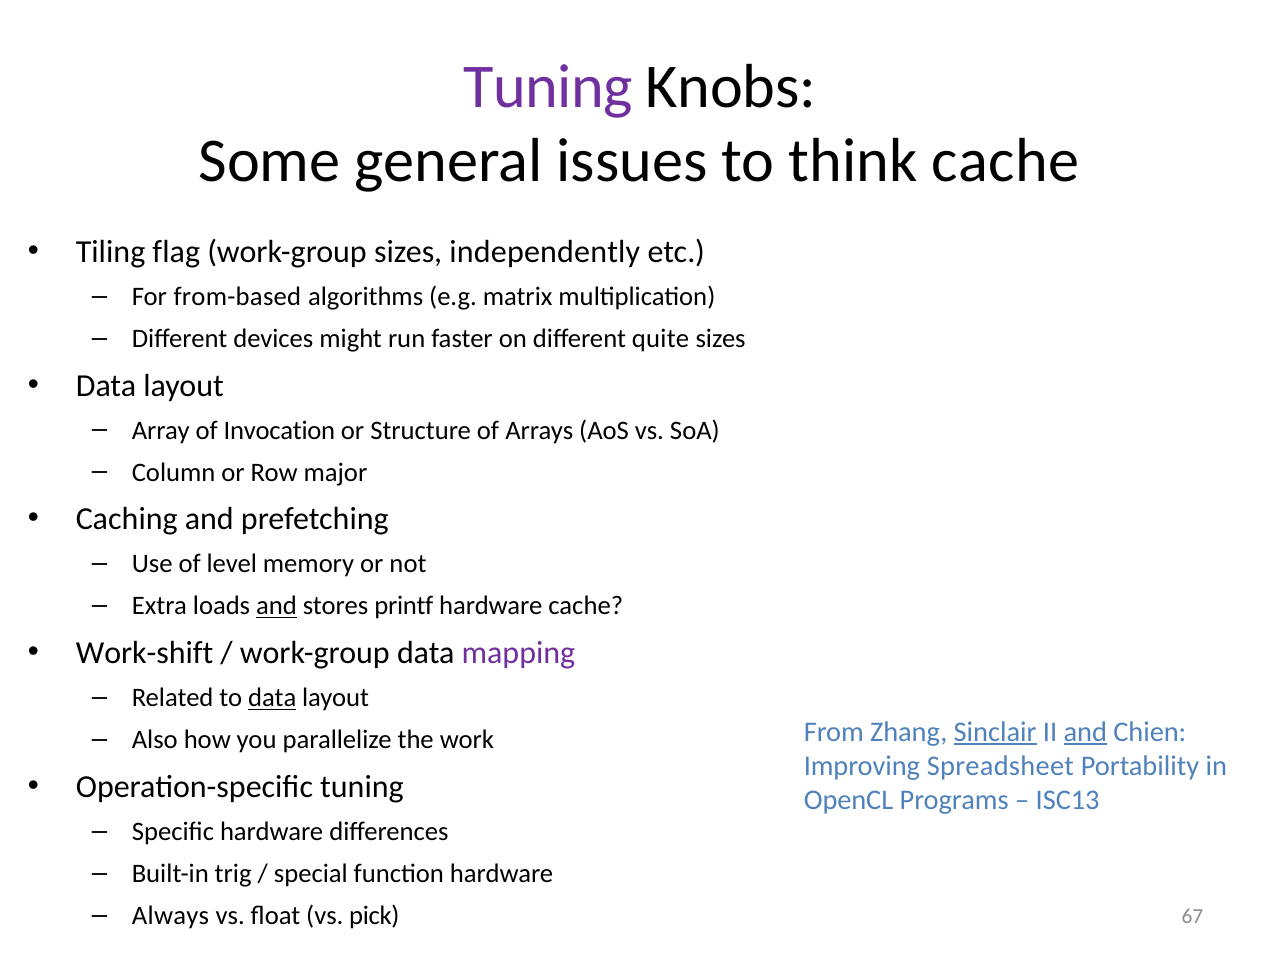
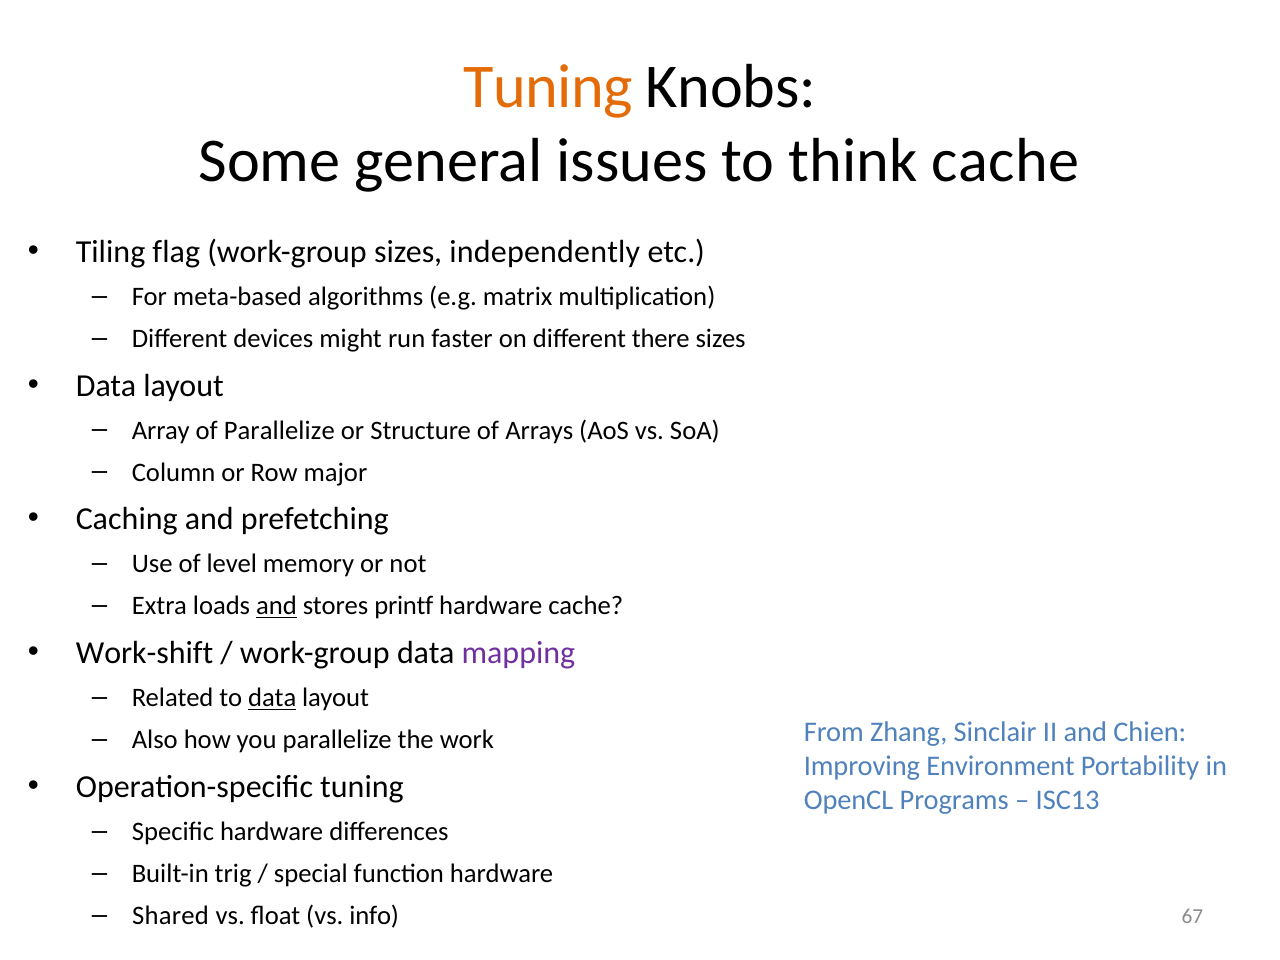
Tuning colour: purple -> orange (548, 86)
from-based: from-based -> meta-based (237, 297)
quite: quite -> there (661, 339)
of Invocation: Invocation -> Parallelize (279, 430)
Sinclair underline: present -> none (995, 732)
and underline: present -> none (1085, 732)
Spreadsheet: Spreadsheet -> Environment (1001, 766)
Always: Always -> Shared (171, 916)
pick: pick -> info (374, 916)
